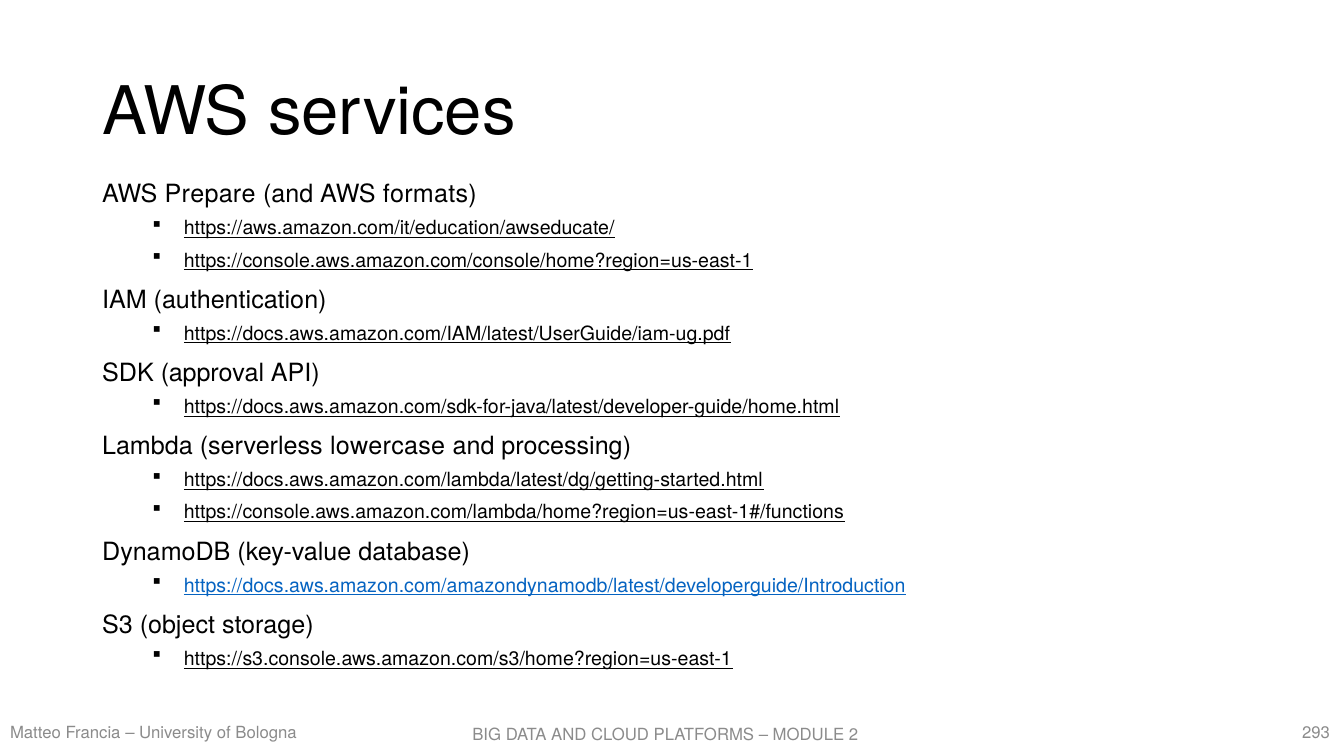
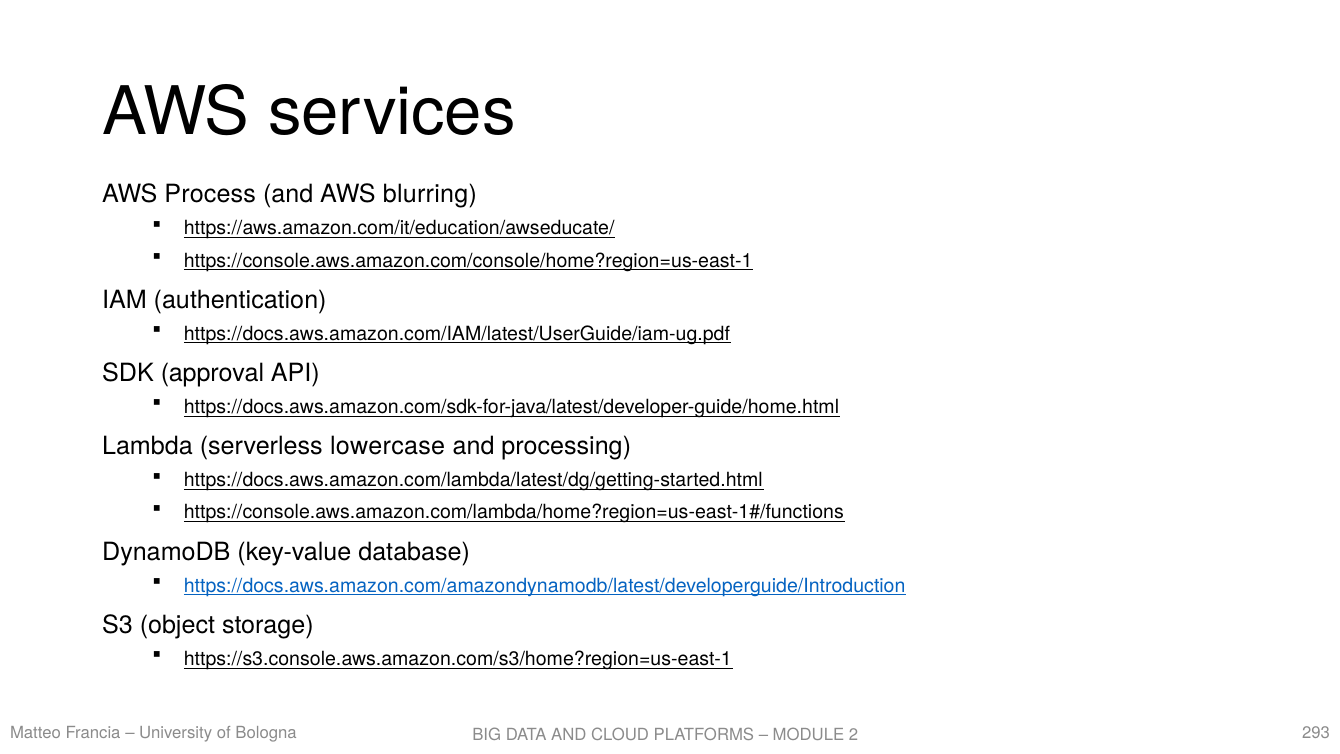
Prepare: Prepare -> Process (210, 195)
formats: formats -> blurring (430, 195)
